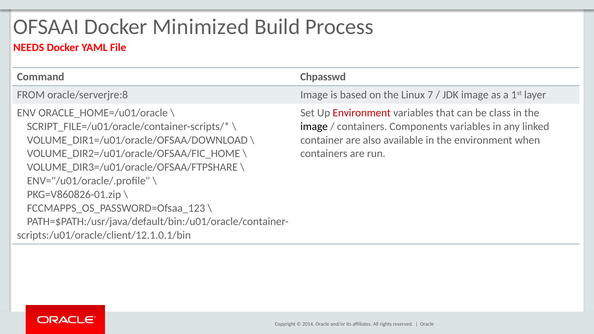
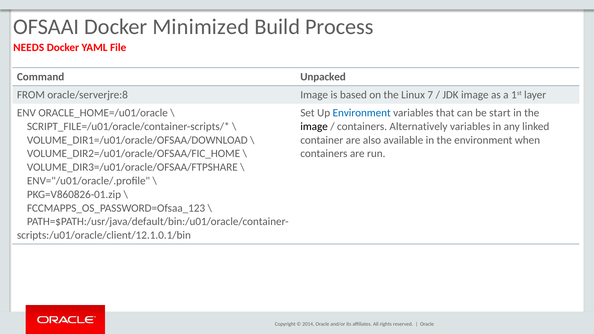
Chpasswd: Chpasswd -> Unpacked (323, 77)
Environment colour: red -> blue (362, 113)
class: class -> start (500, 113)
Components: Components -> Alternatively (419, 127)
